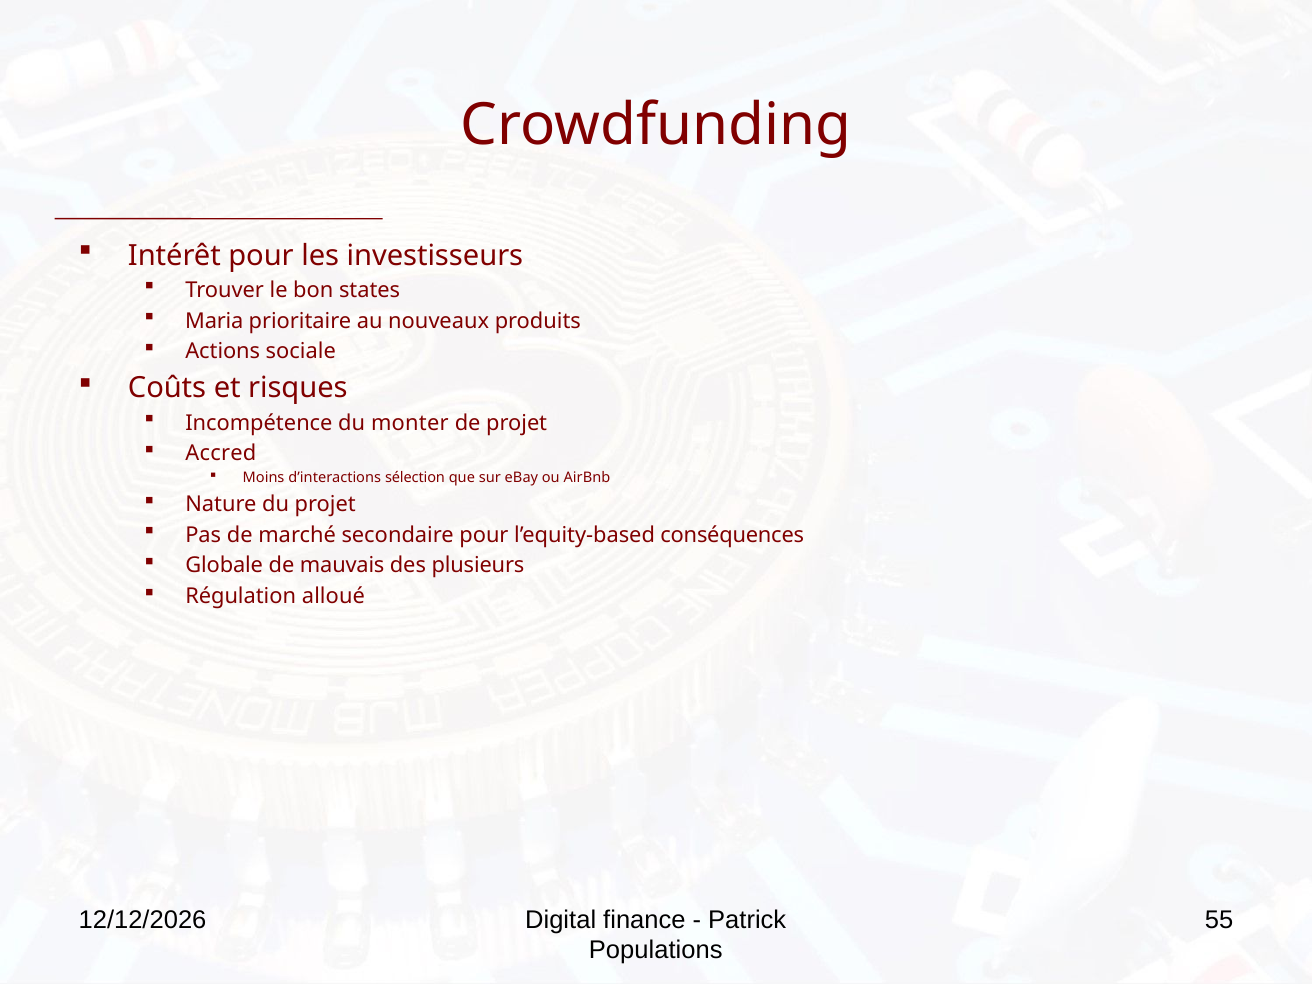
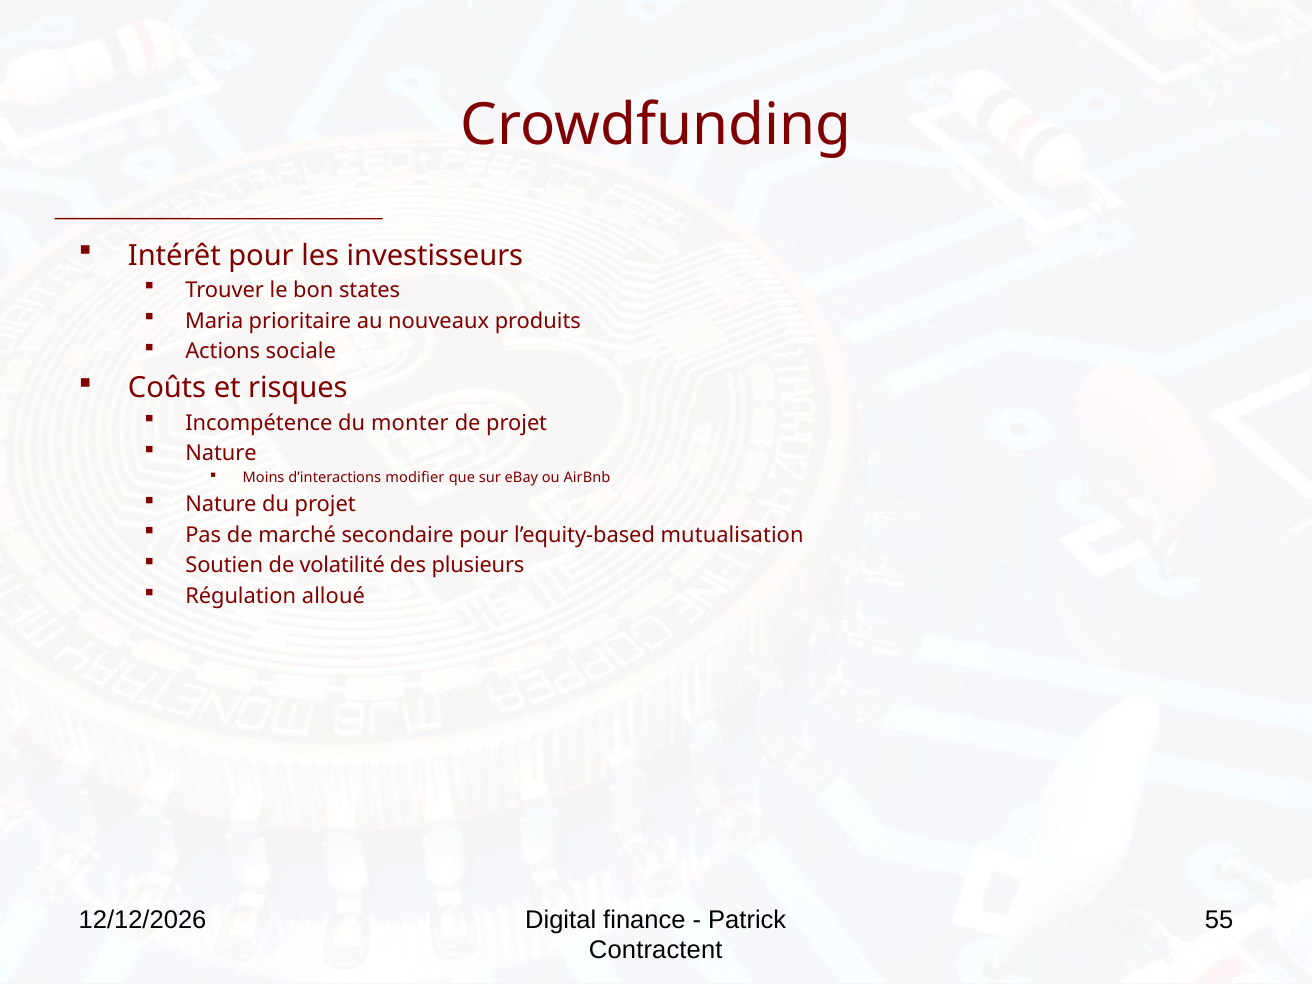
Accred: Accred -> Nature (221, 453)
sélection: sélection -> modifier (415, 478)
conséquences: conséquences -> mutualisation (732, 535)
Globale: Globale -> Soutien (224, 566)
mauvais: mauvais -> volatilité (342, 566)
Populations: Populations -> Contractent (656, 950)
